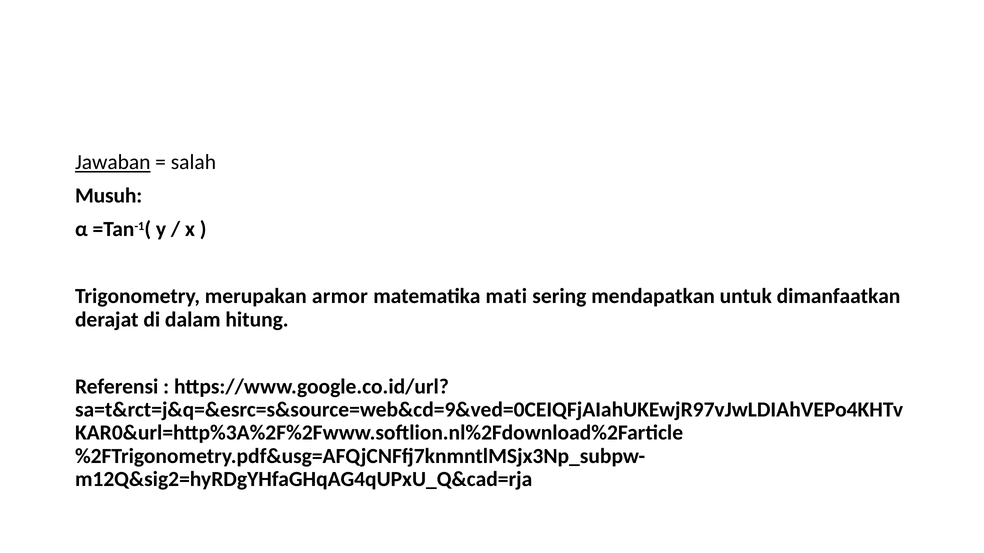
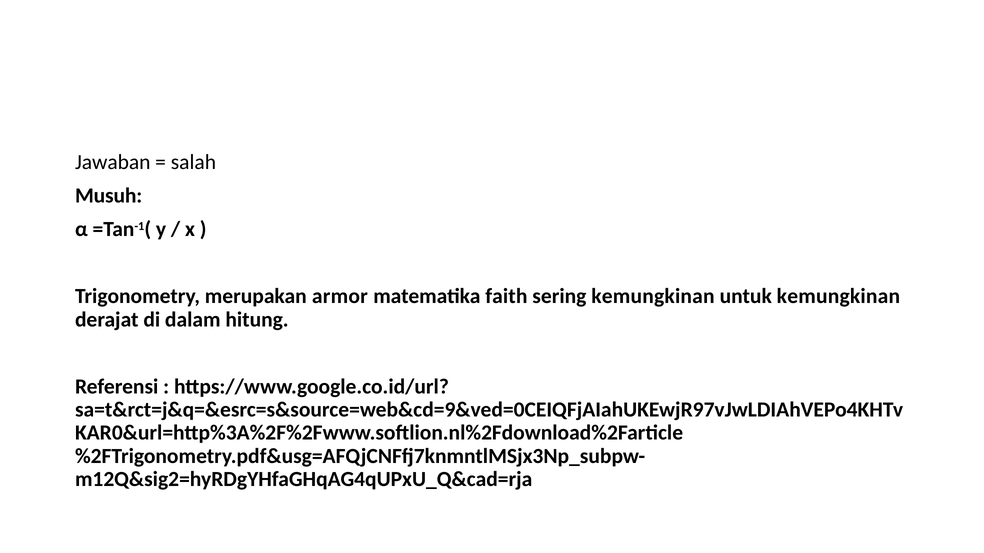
Jawaban underline: present -> none (113, 163)
mati: mati -> faith (506, 297)
sering mendapatkan: mendapatkan -> kemungkinan (653, 297)
untuk dimanfaatkan: dimanfaatkan -> kemungkinan (838, 297)
